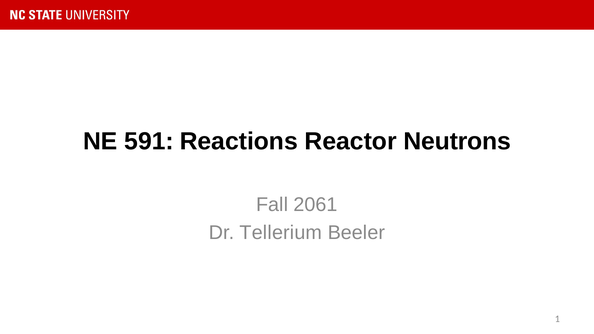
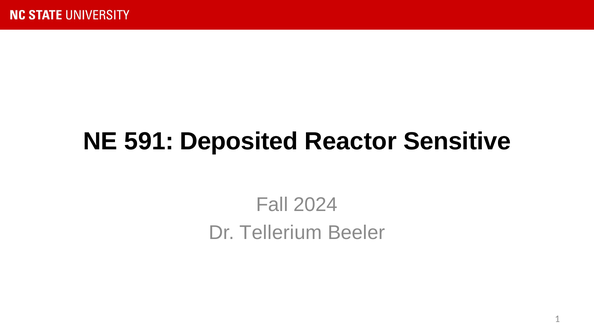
Reactions: Reactions -> Deposited (239, 141)
Neutrons: Neutrons -> Sensitive (457, 141)
2061: 2061 -> 2024 (316, 205)
